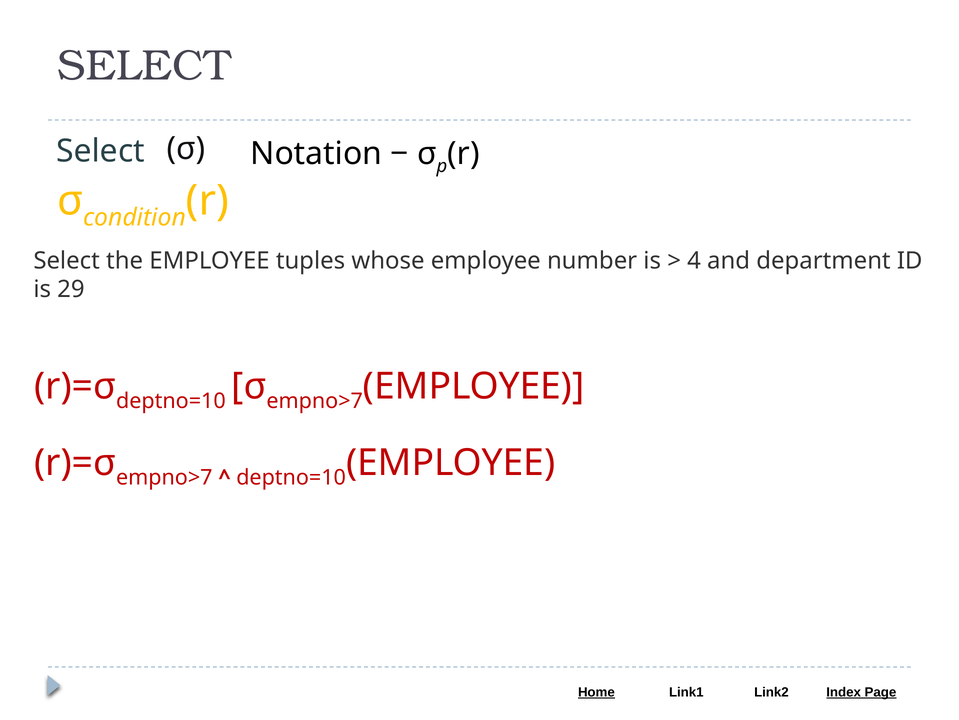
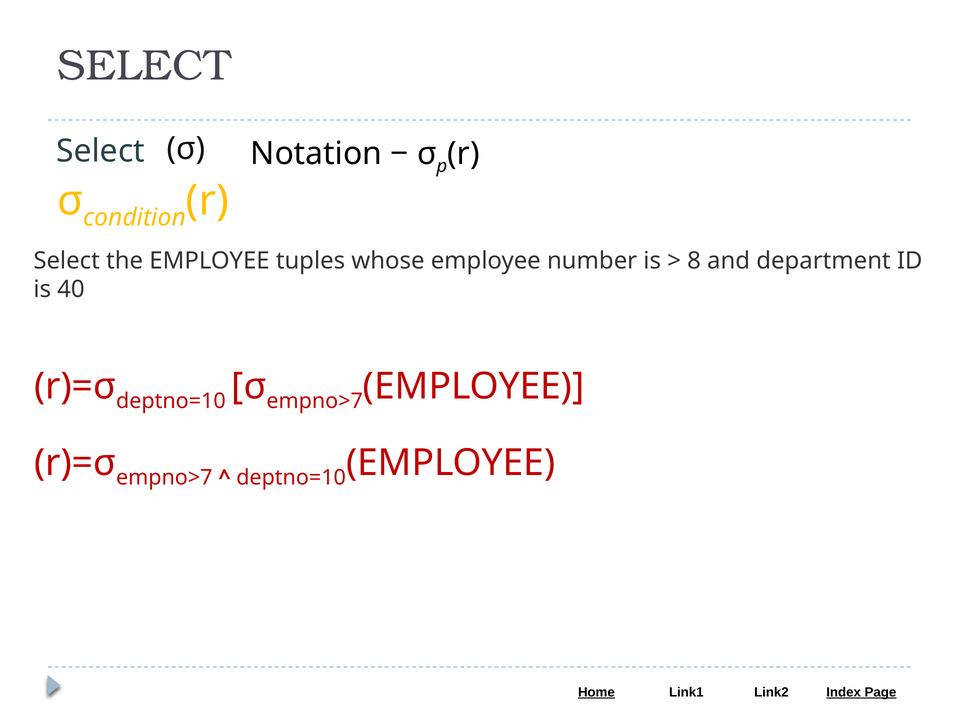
4: 4 -> 8 (694, 260)
29: 29 -> 40 (71, 289)
